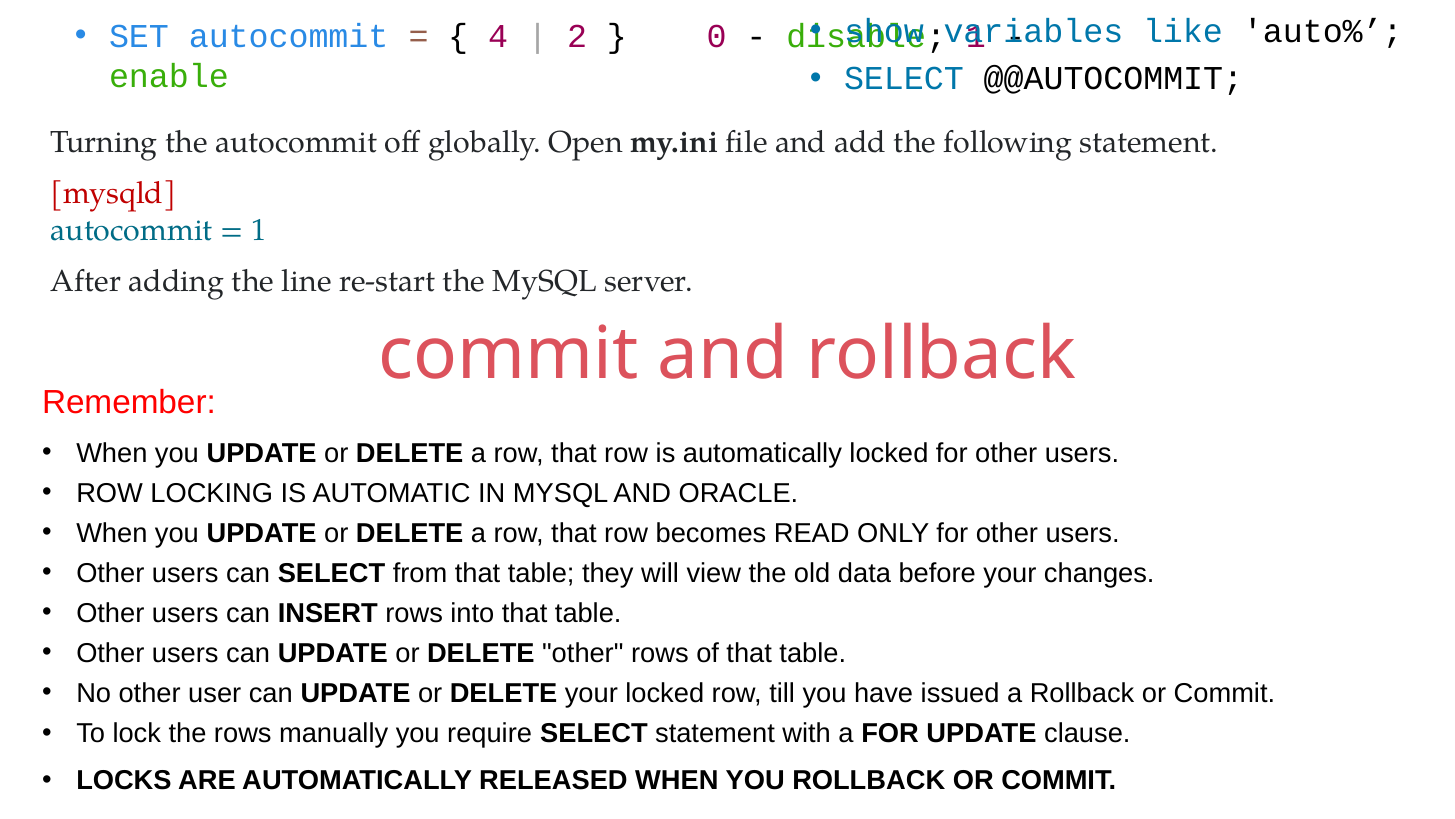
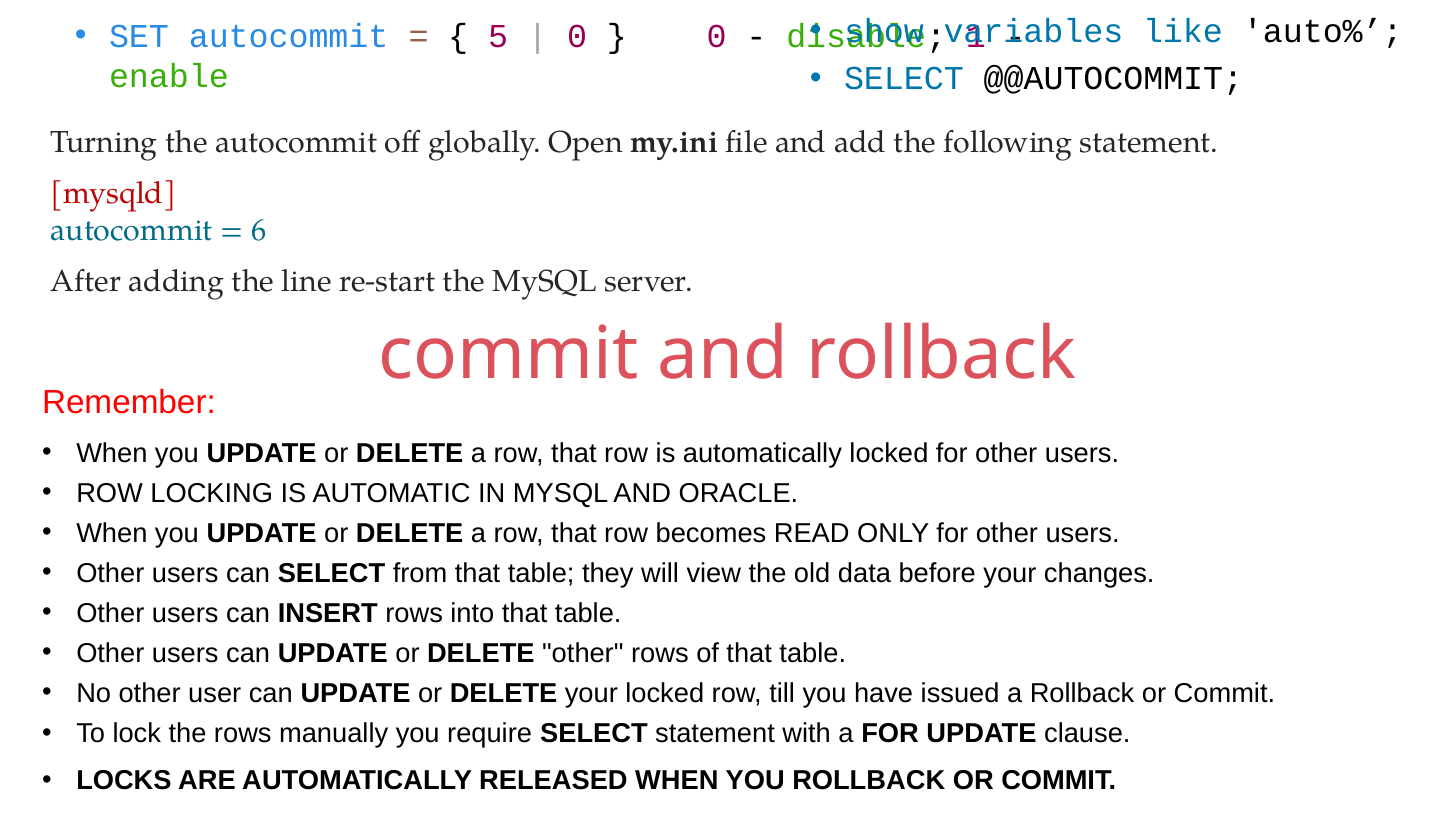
4: 4 -> 5 (498, 37)
2: 2 -> 0 (577, 37)
1: 1 -> 6 (259, 230)
